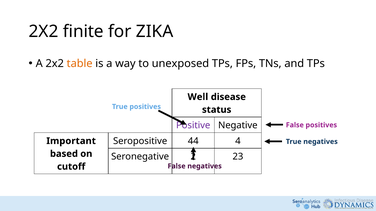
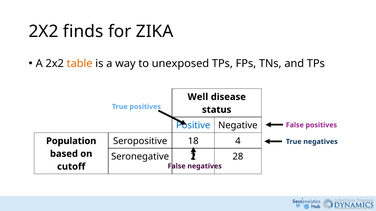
finite: finite -> finds (83, 32)
Positive colour: purple -> blue (193, 126)
44: 44 -> 18 (193, 141)
Important: Important -> Population (71, 141)
23: 23 -> 28 (238, 157)
